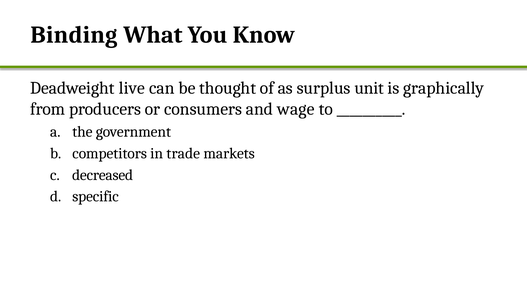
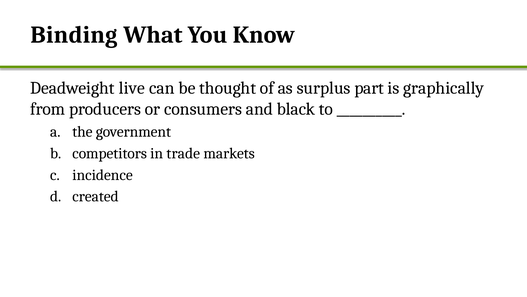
unit: unit -> part (369, 88)
wage: wage -> black (296, 109)
decreased: decreased -> incidence (102, 175)
specific: specific -> created (95, 196)
